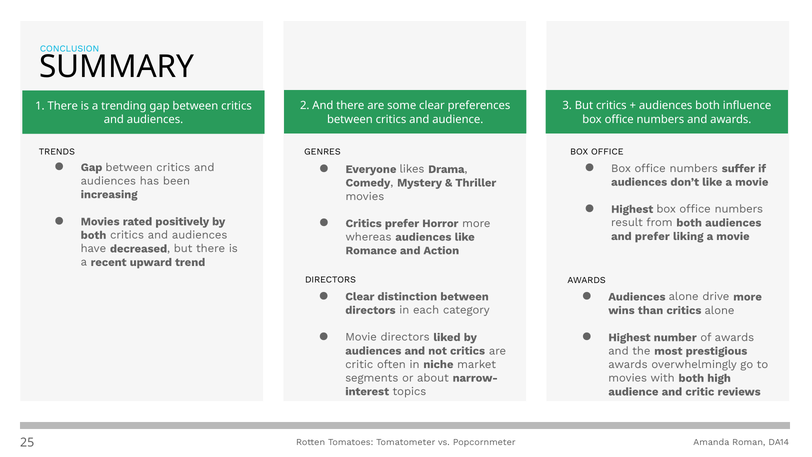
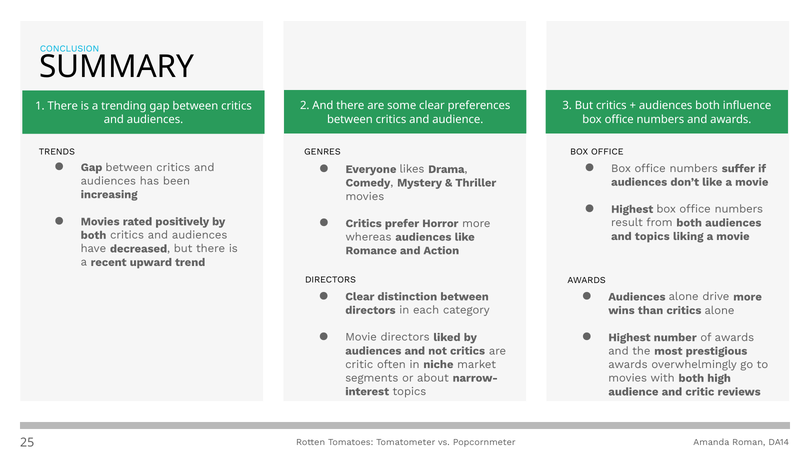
and prefer: prefer -> topics (652, 236)
